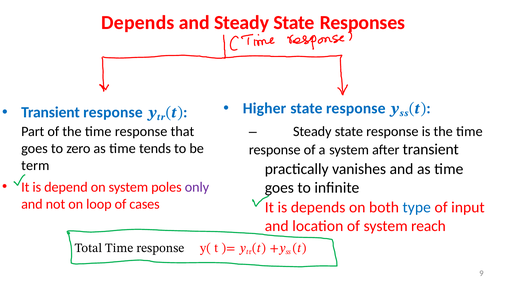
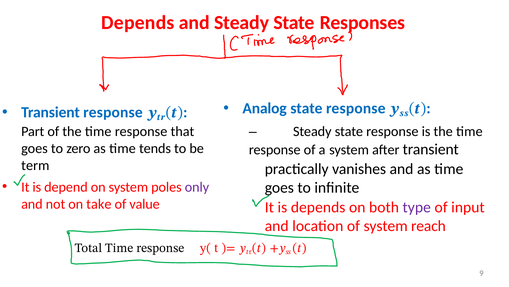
Higher: Higher -> Analog (265, 108)
loop: loop -> take (99, 204)
cases: cases -> value (145, 204)
type colour: blue -> purple (417, 207)
